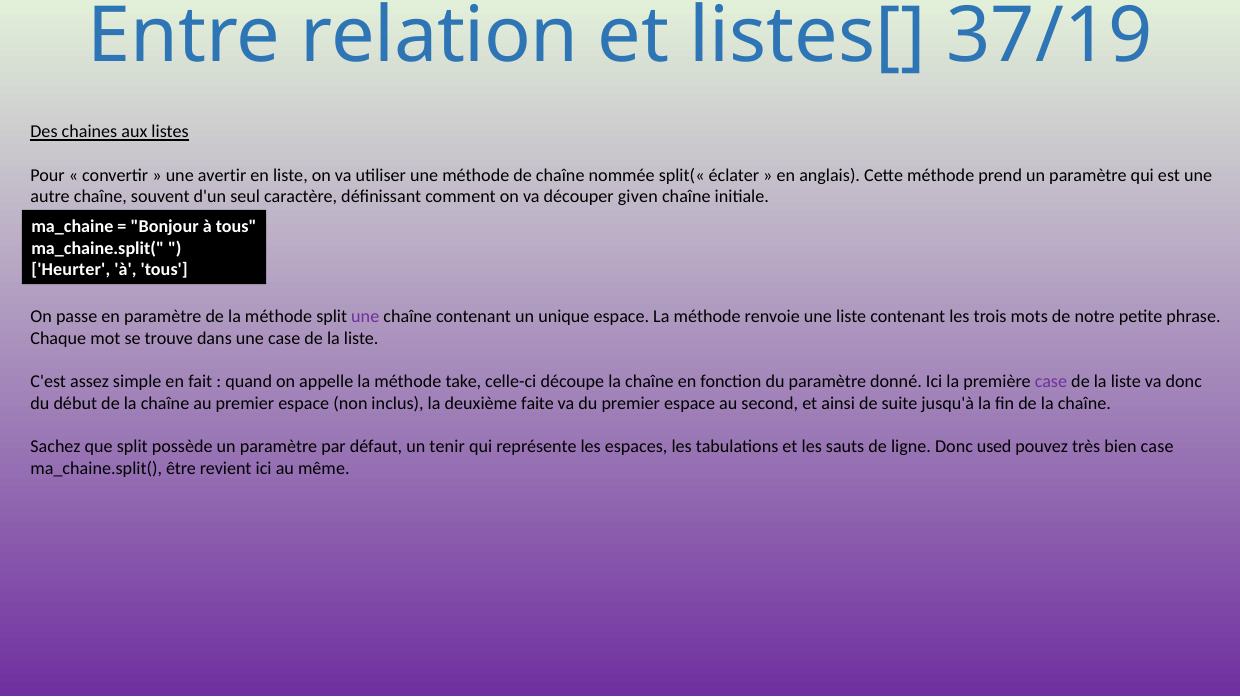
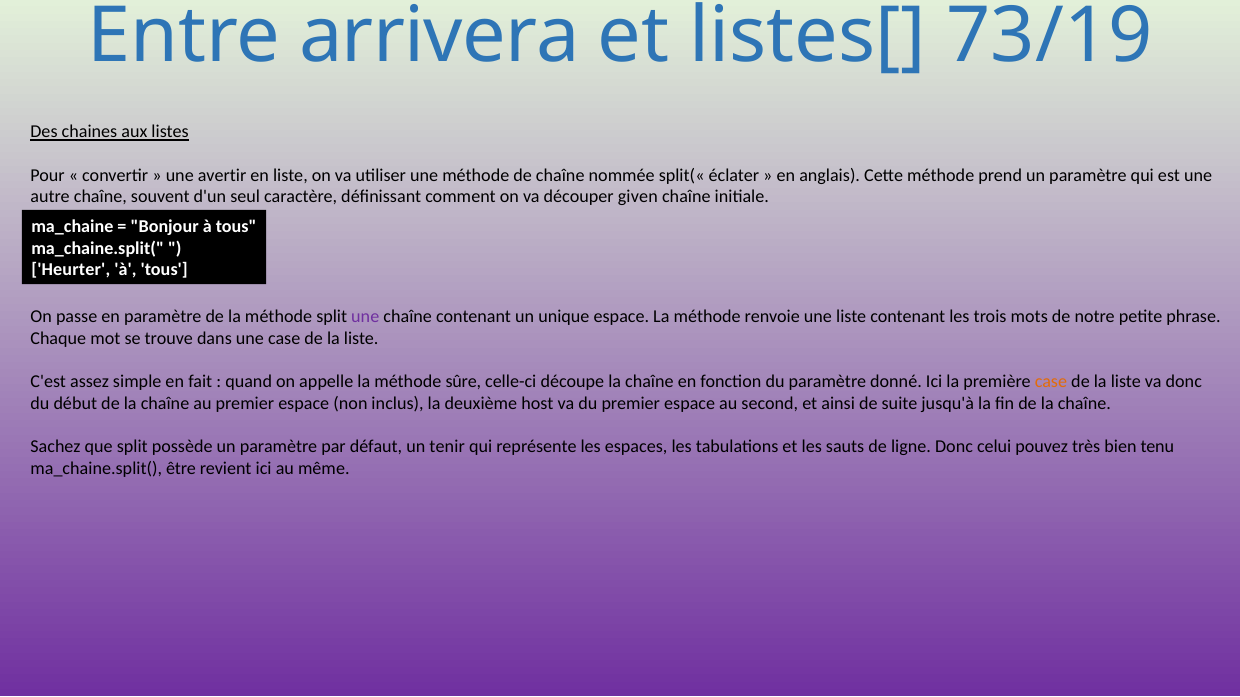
relation: relation -> arrivera (439, 36)
37/19: 37/19 -> 73/19 (1050, 36)
take: take -> sûre (463, 382)
case colour: purple -> orange (1051, 382)
faite: faite -> host (537, 404)
used: used -> celui (994, 447)
bien case: case -> tenu (1157, 447)
